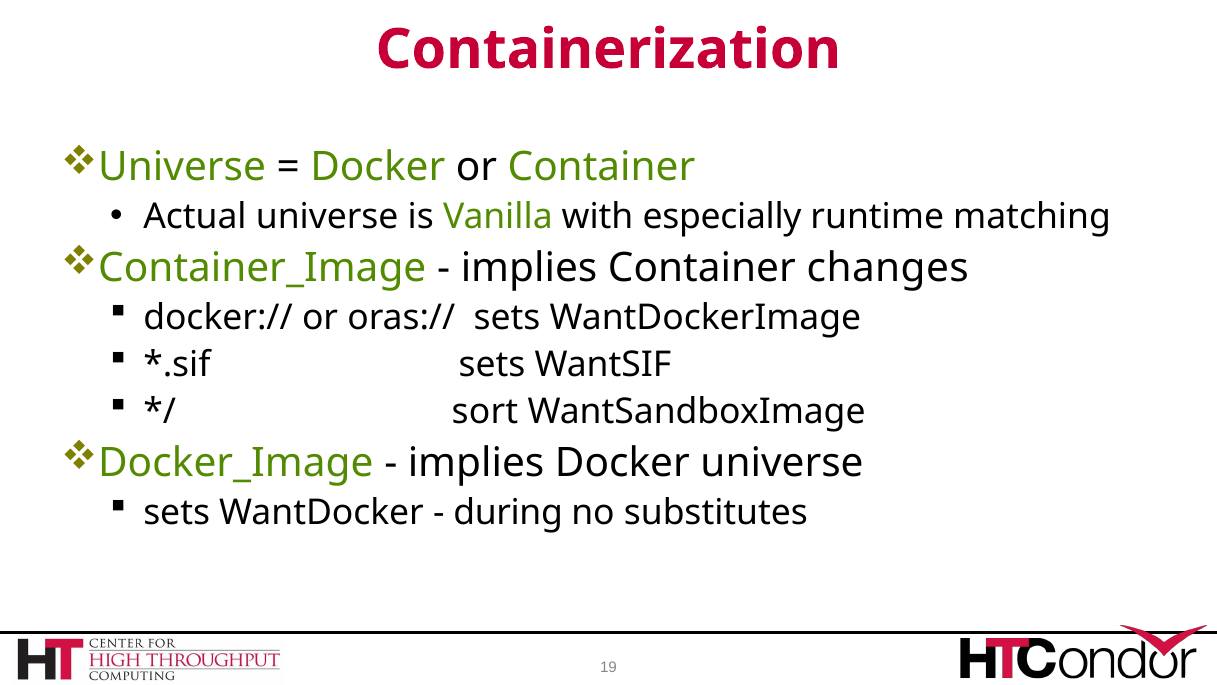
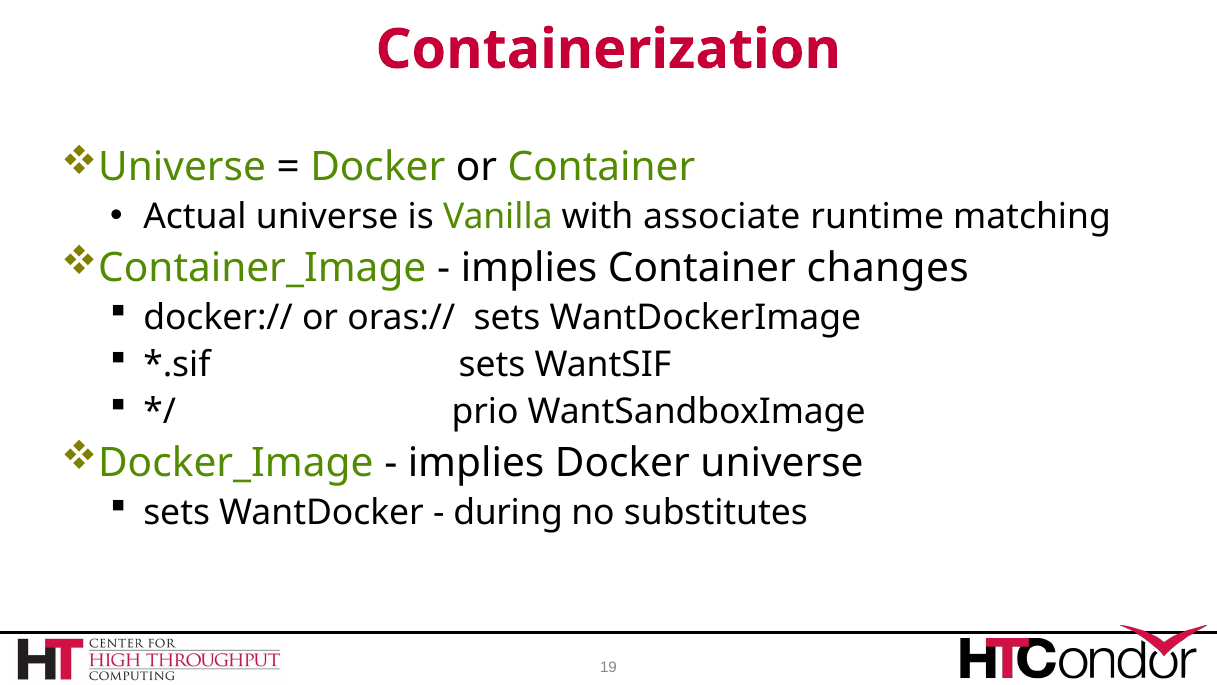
especially: especially -> associate (722, 217)
sort: sort -> prio (485, 412)
